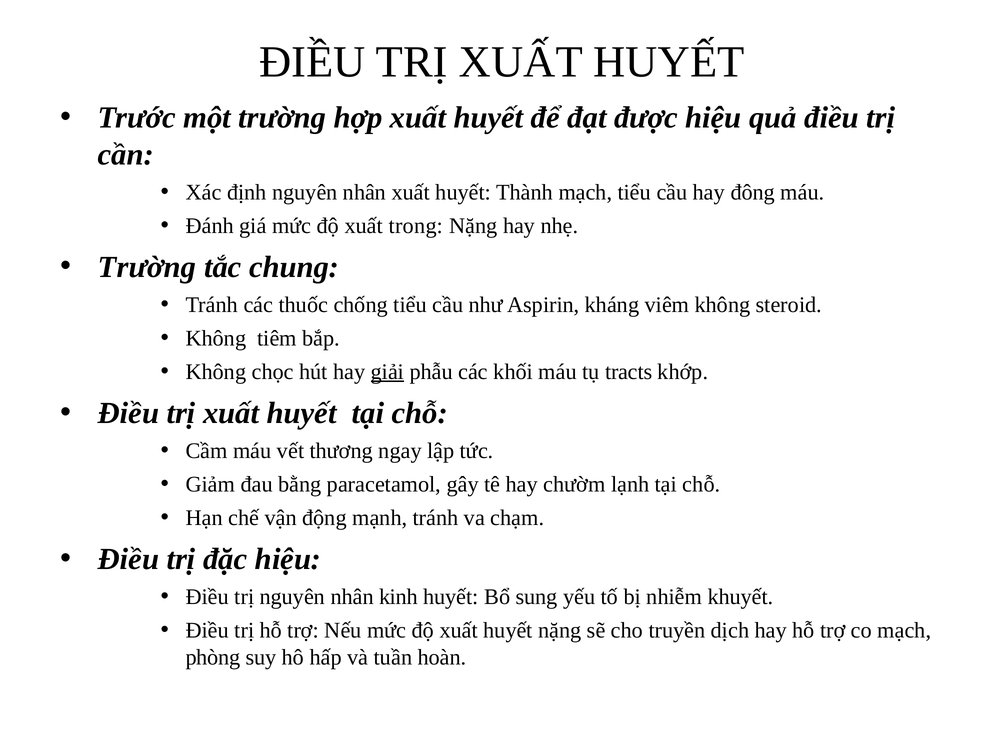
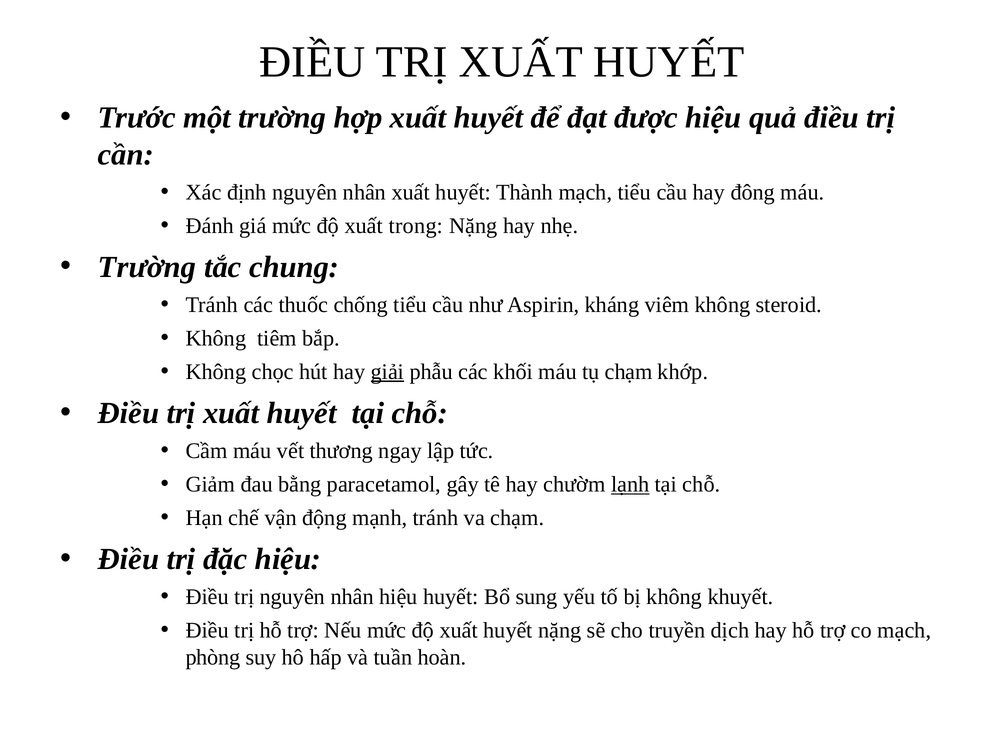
tụ tracts: tracts -> chạm (629, 372)
lạnh underline: none -> present (630, 484)
nhân kinh: kinh -> hiệu (398, 597)
bị nhiễm: nhiễm -> không (674, 597)
